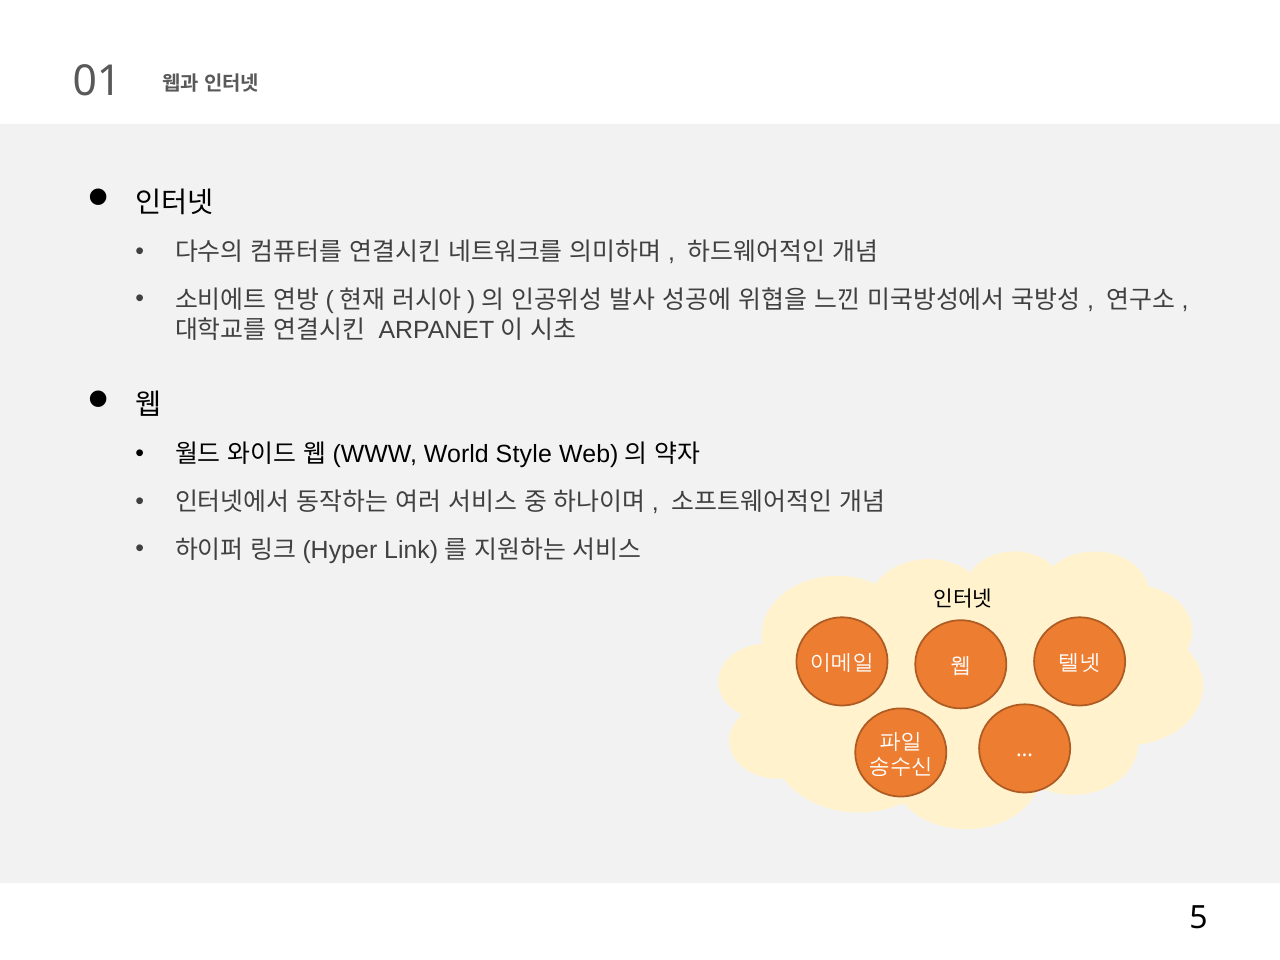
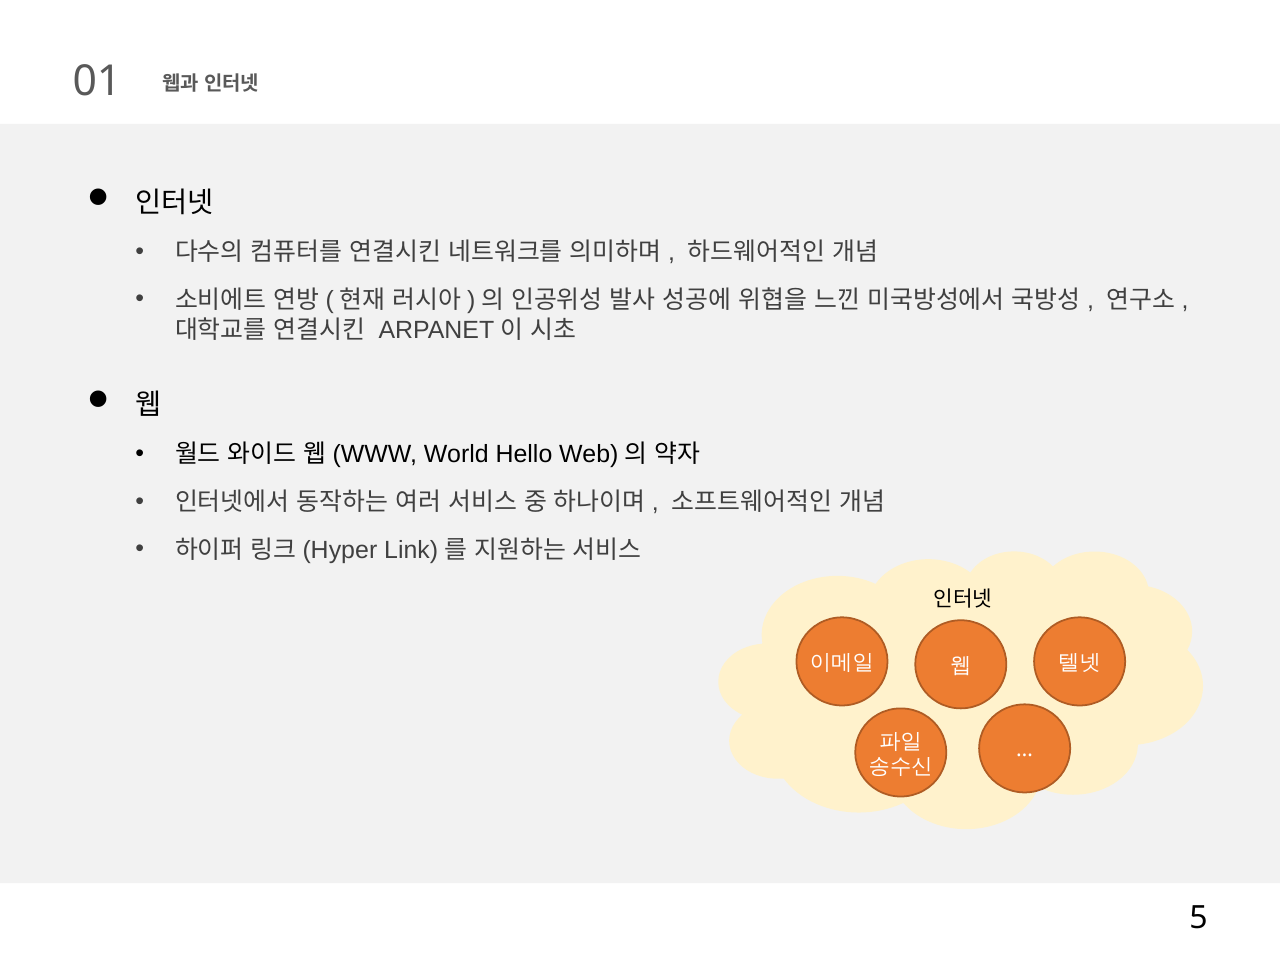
Style: Style -> Hello (524, 454)
